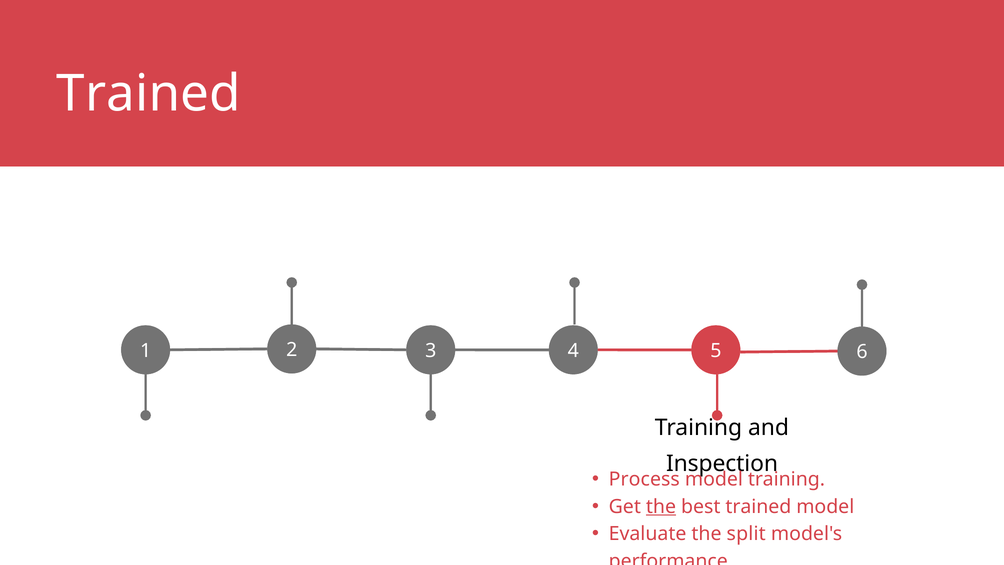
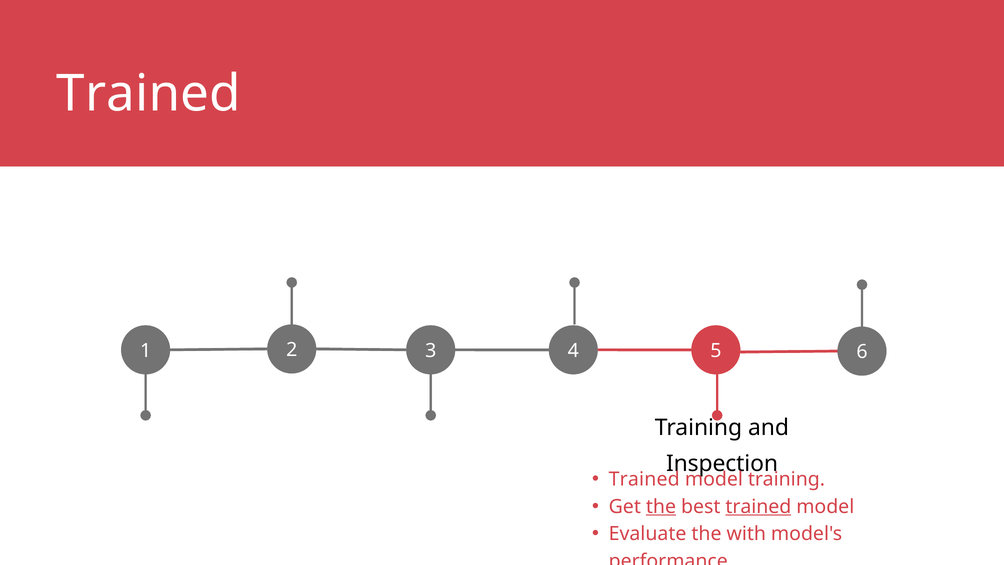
Process: Process -> Trained (644, 479)
trained underline: none -> present (758, 506)
split: split -> with (746, 534)
